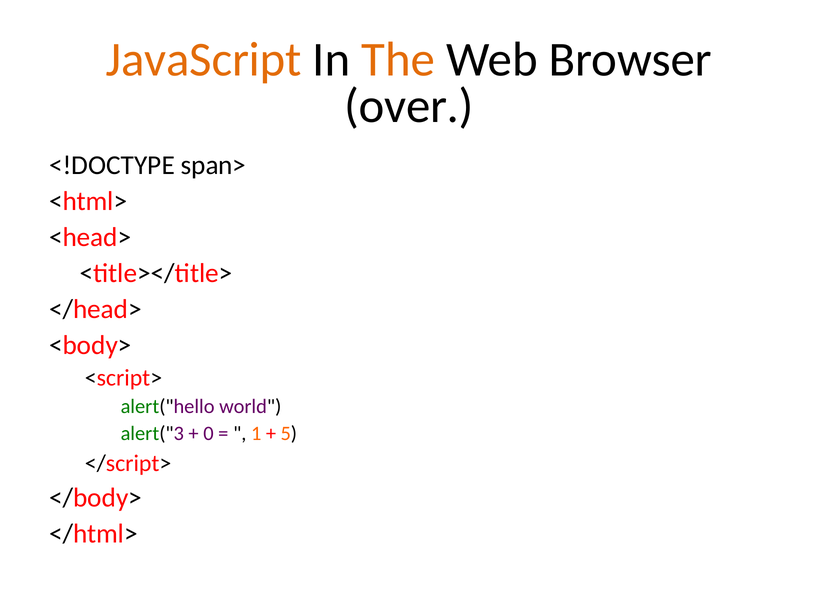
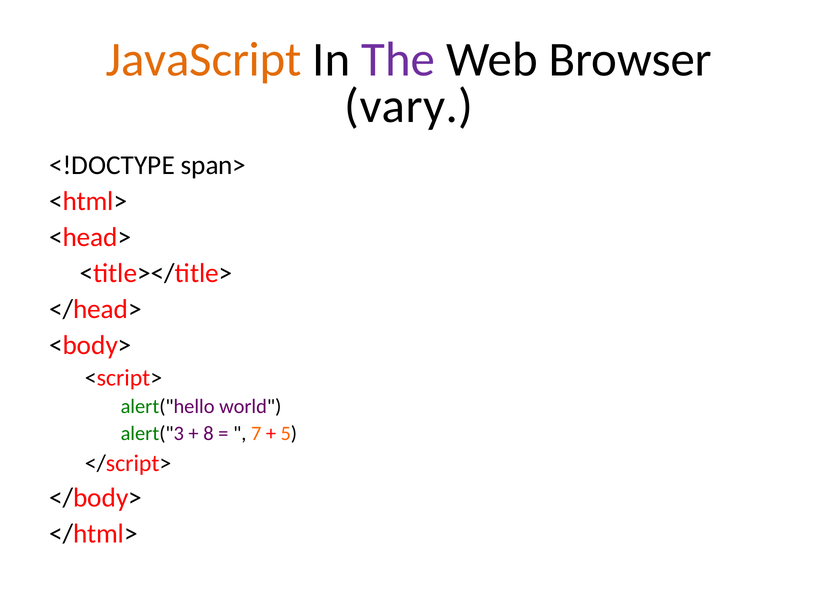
The colour: orange -> purple (398, 60)
over: over -> vary (409, 106)
0: 0 -> 8 (208, 434)
1: 1 -> 7 (256, 434)
